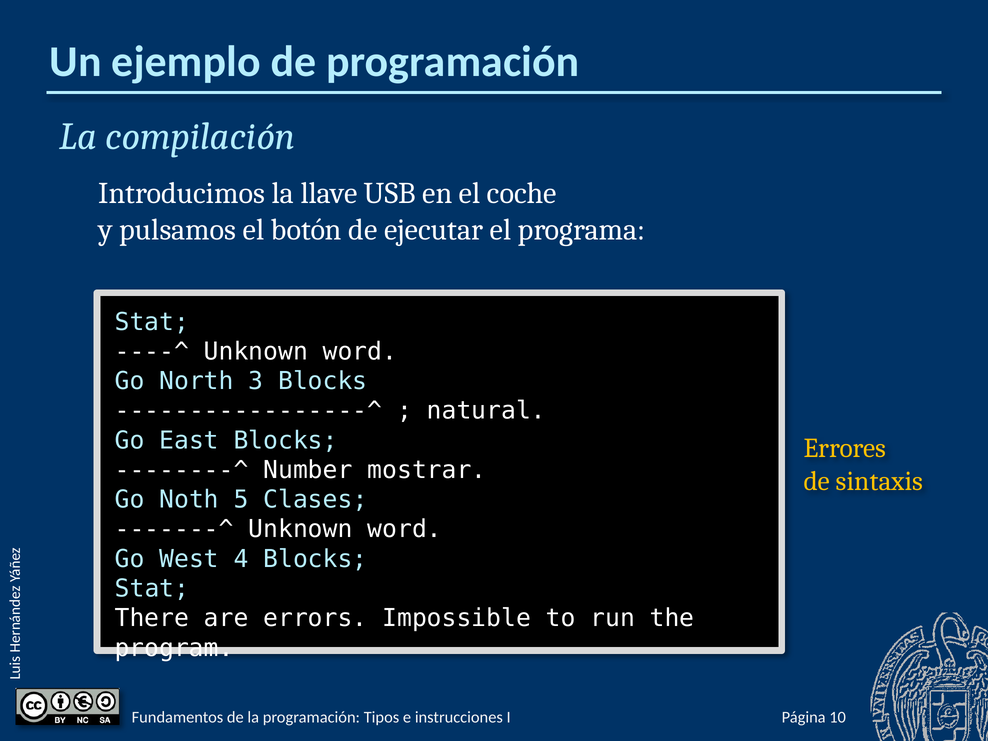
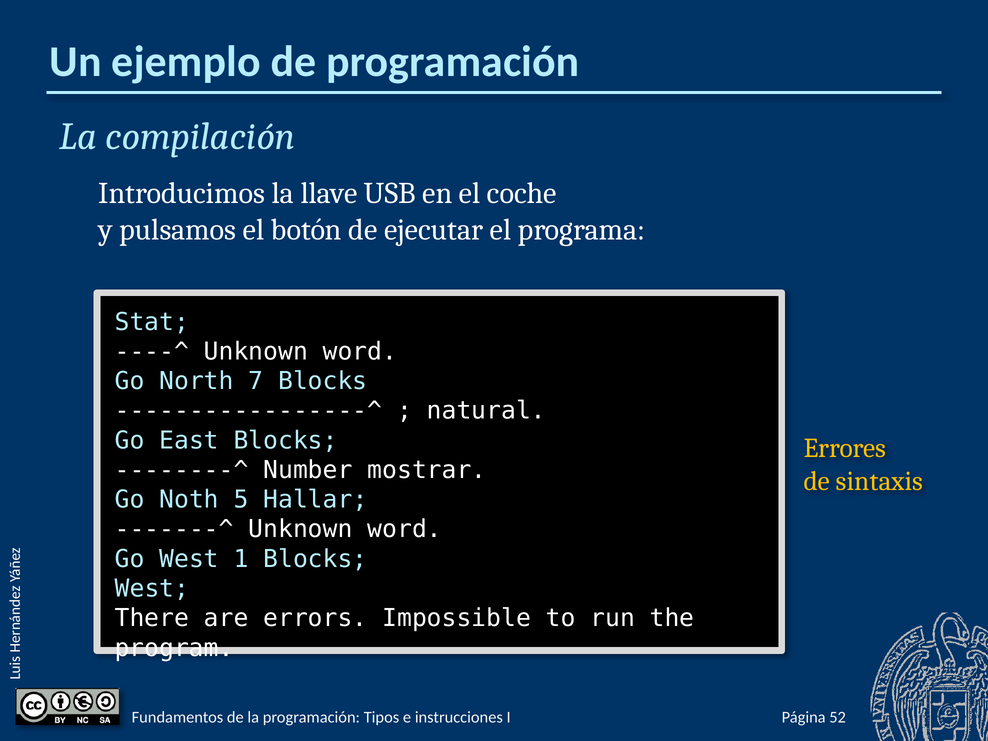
3: 3 -> 7 (256, 381)
Clases: Clases -> Hallar (315, 500)
4: 4 -> 1 (241, 559)
Stat: Stat -> West (152, 589)
10: 10 -> 52 (838, 717)
